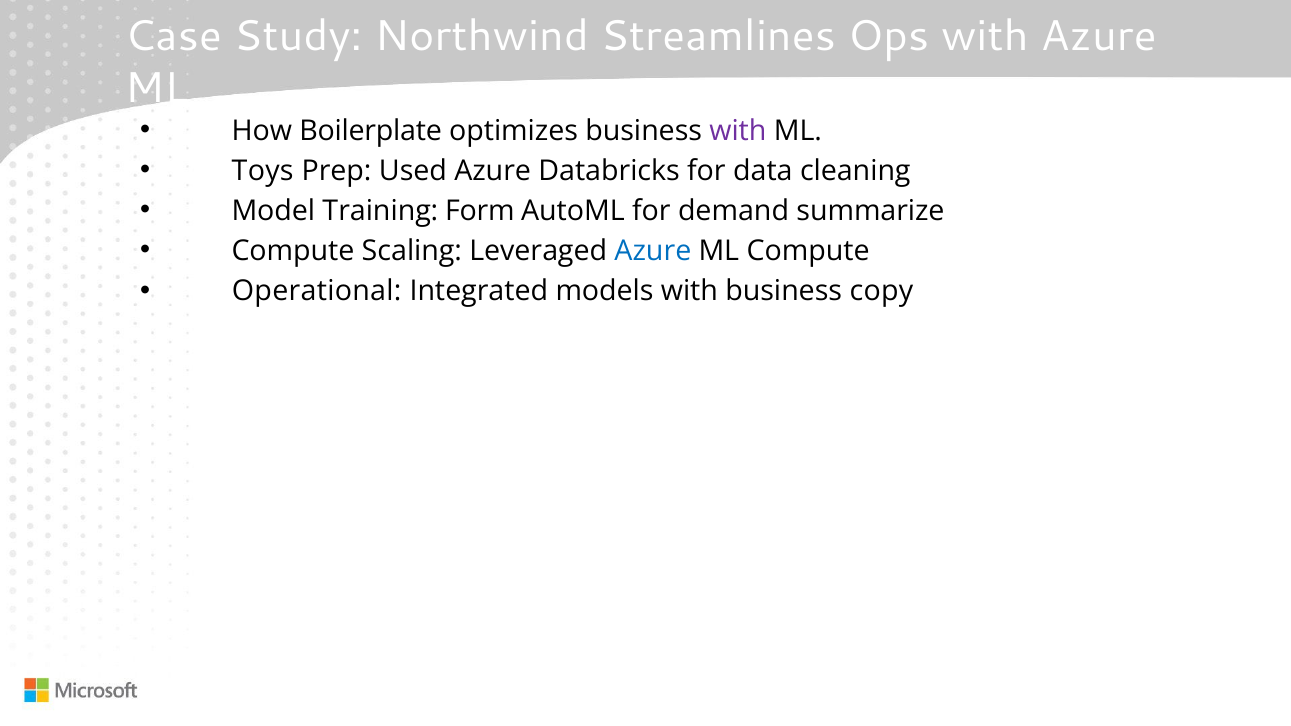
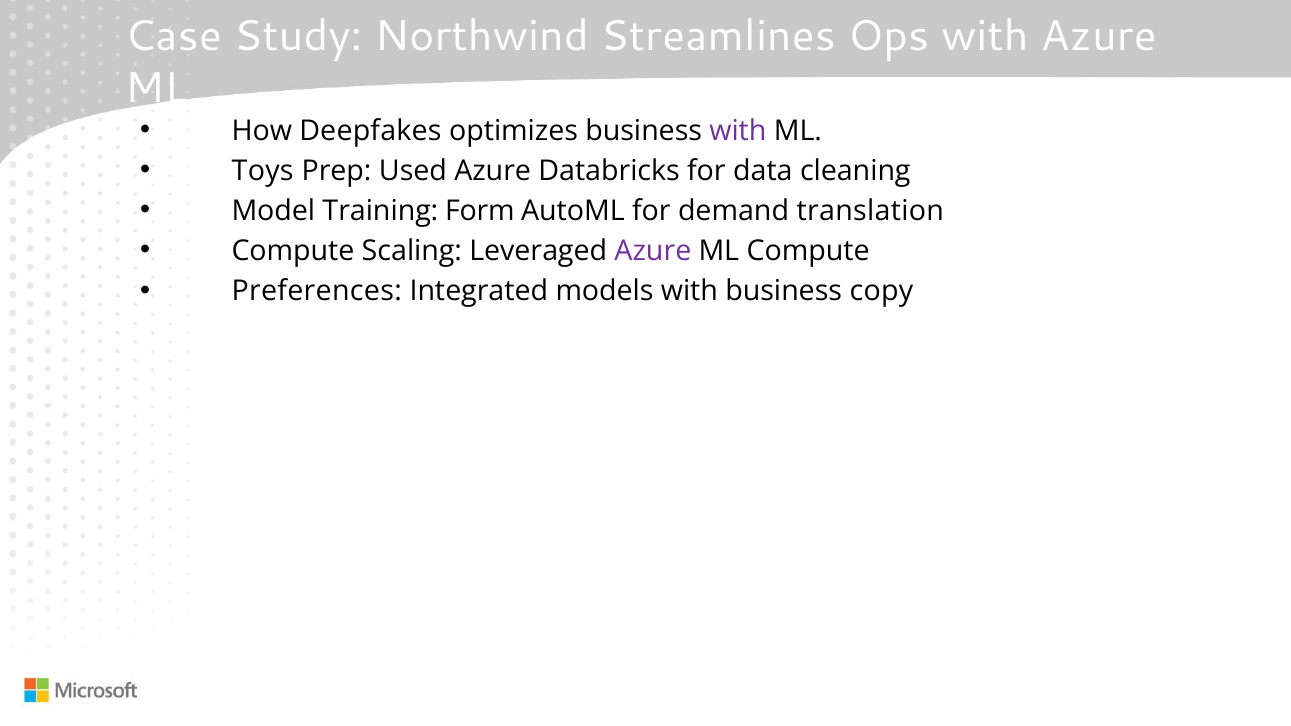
Boilerplate: Boilerplate -> Deepfakes (370, 131)
summarize: summarize -> translation (870, 211)
Azure colour: blue -> purple (653, 251)
Operational: Operational -> Preferences (317, 291)
